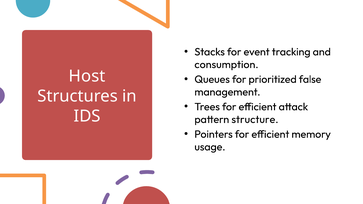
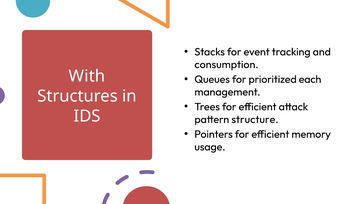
Host: Host -> With (87, 76)
false: false -> each (310, 79)
